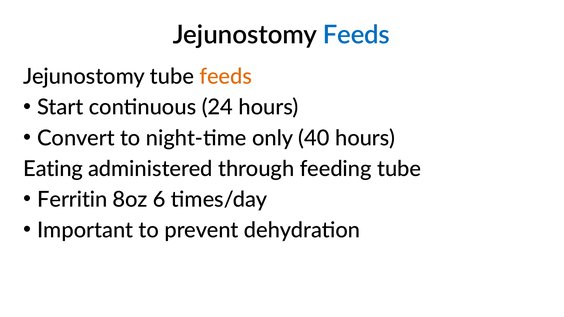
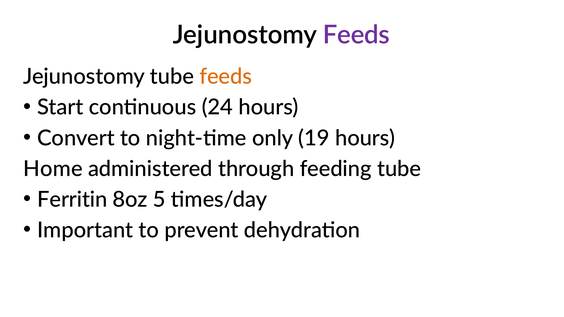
Feeds colour: blue -> purple (356, 35)
40: 40 -> 19 (314, 138)
Eating: Eating -> Home (53, 169)
6: 6 -> 5 (159, 200)
